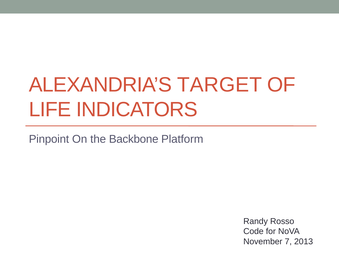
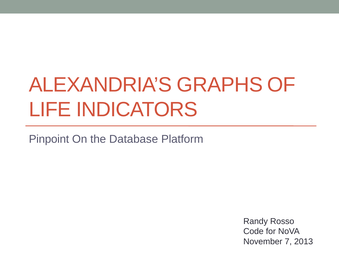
TARGET: TARGET -> GRAPHS (220, 85)
Backbone: Backbone -> Database (134, 139)
